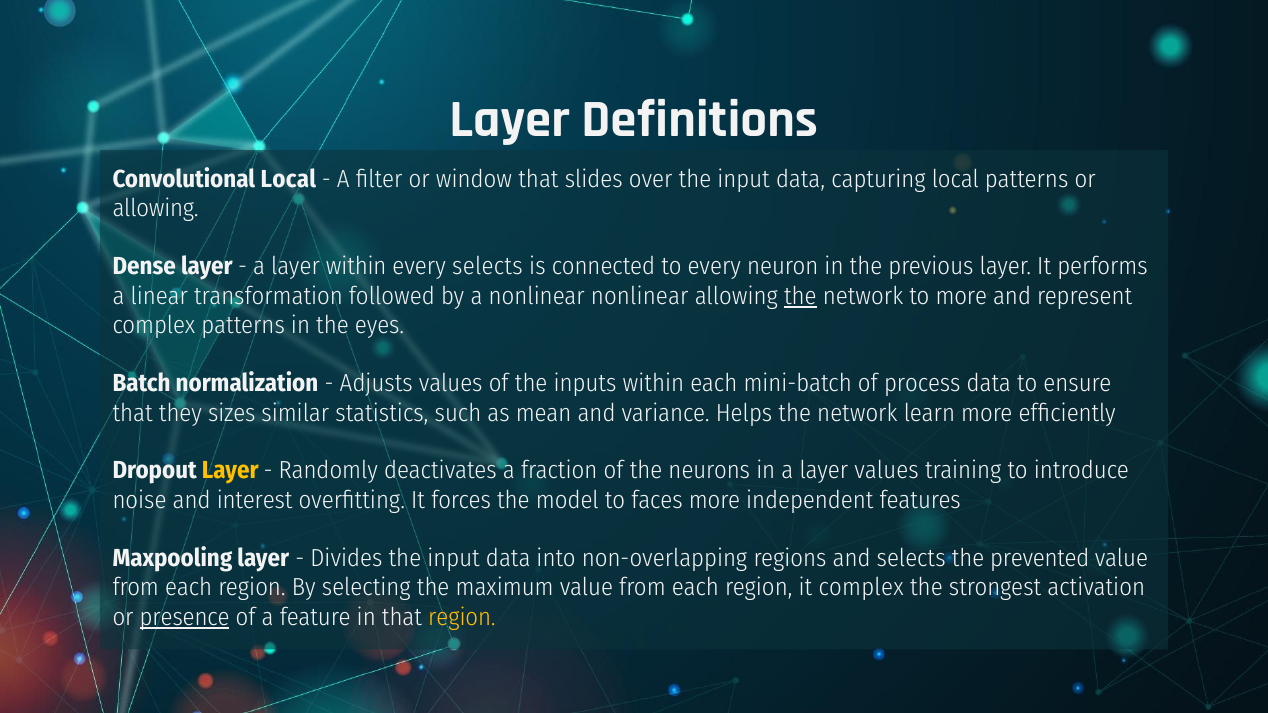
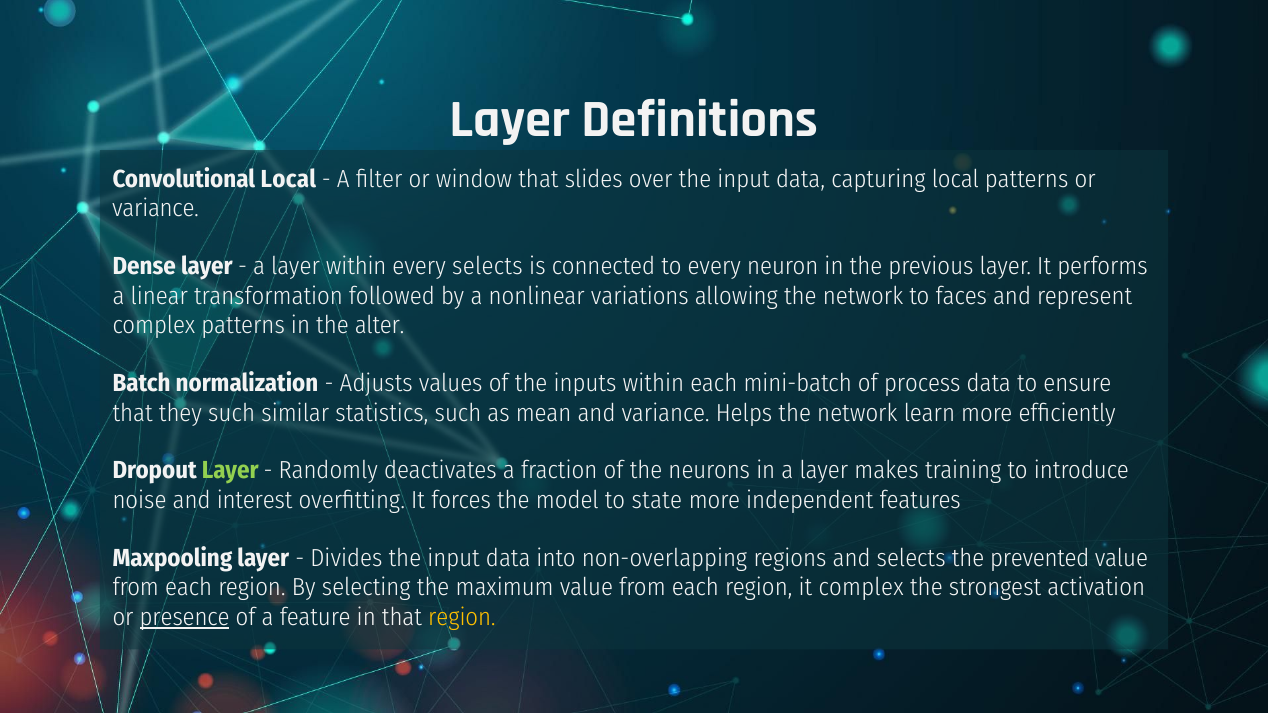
allowing: allowing -> variance (156, 209)
nonlinear nonlinear: nonlinear -> variations (640, 296)
the underline: present -> none (800, 296)
to more: more -> faces (961, 296)
eyes: eyes -> alter (380, 326)
they sizes: sizes -> such (232, 413)
Layer colour: yellow -> light green (230, 471)
layer values: values -> makes (886, 471)
faces: faces -> state (657, 501)
